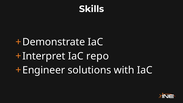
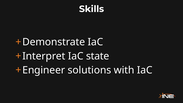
repo: repo -> state (98, 56)
